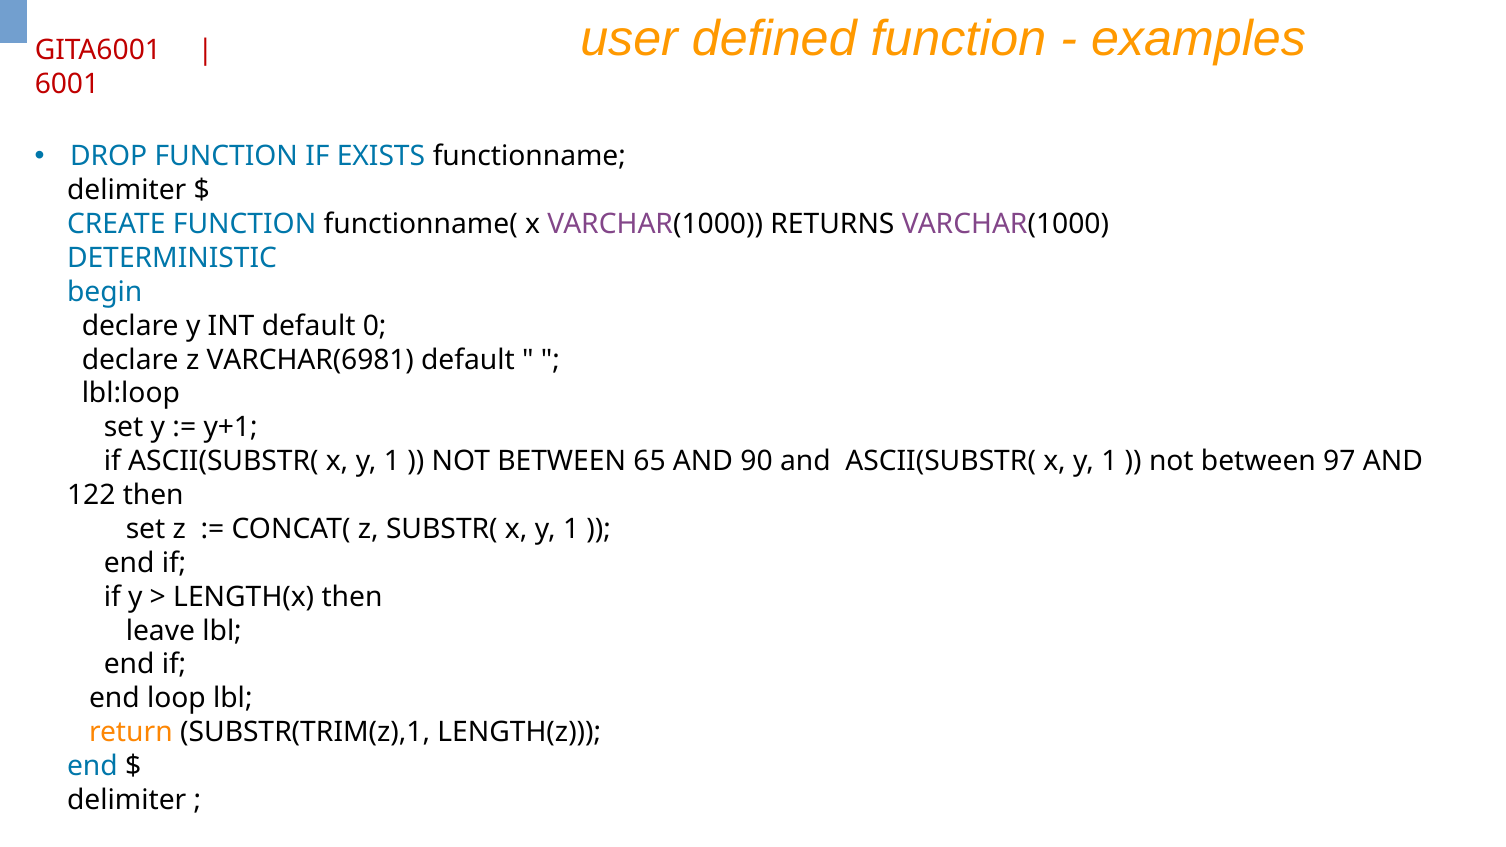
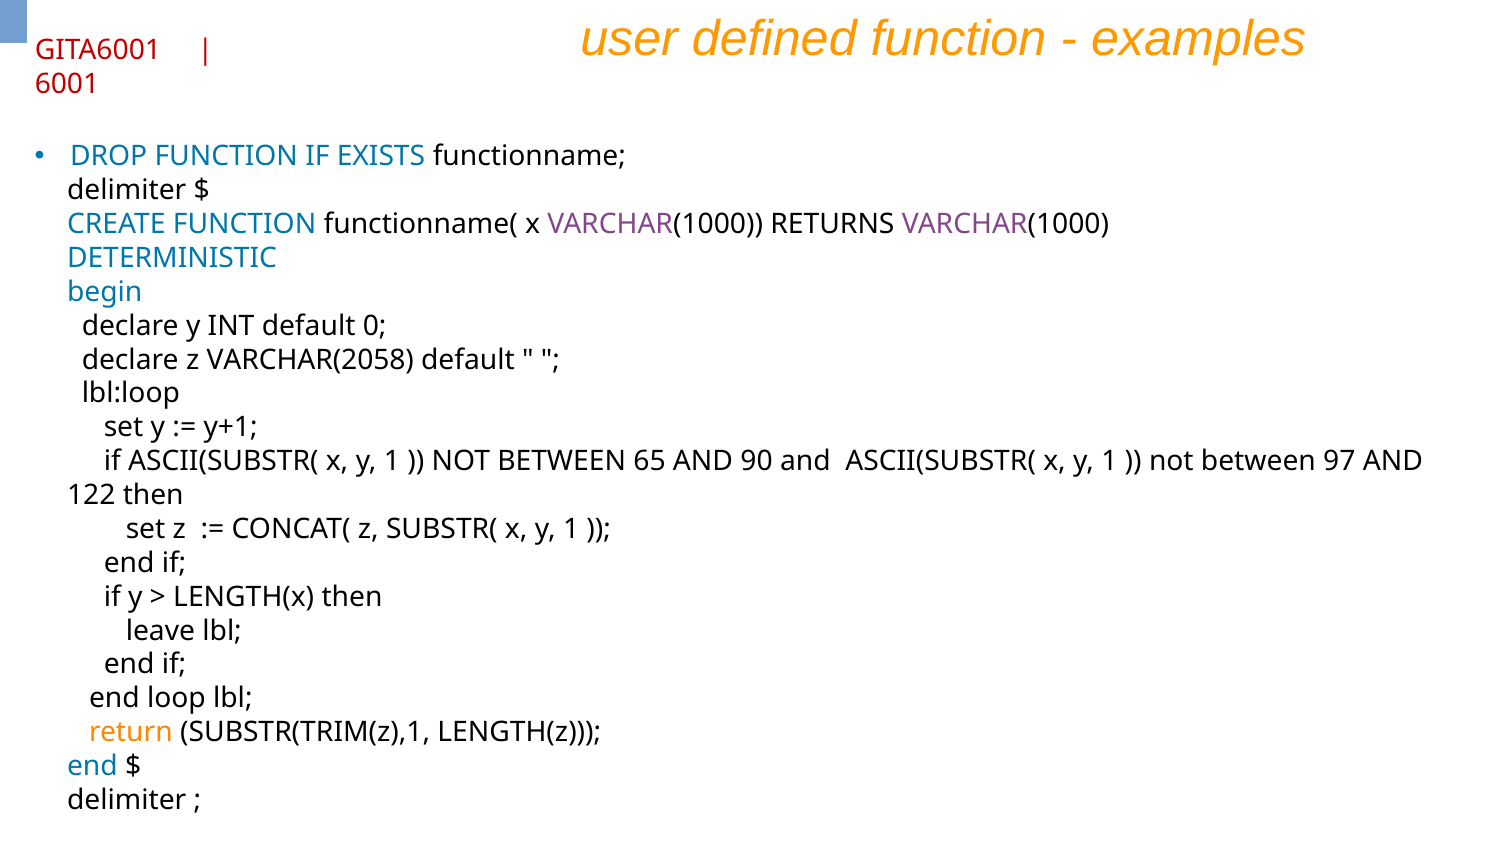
VARCHAR(6981: VARCHAR(6981 -> VARCHAR(2058 (310, 360)
